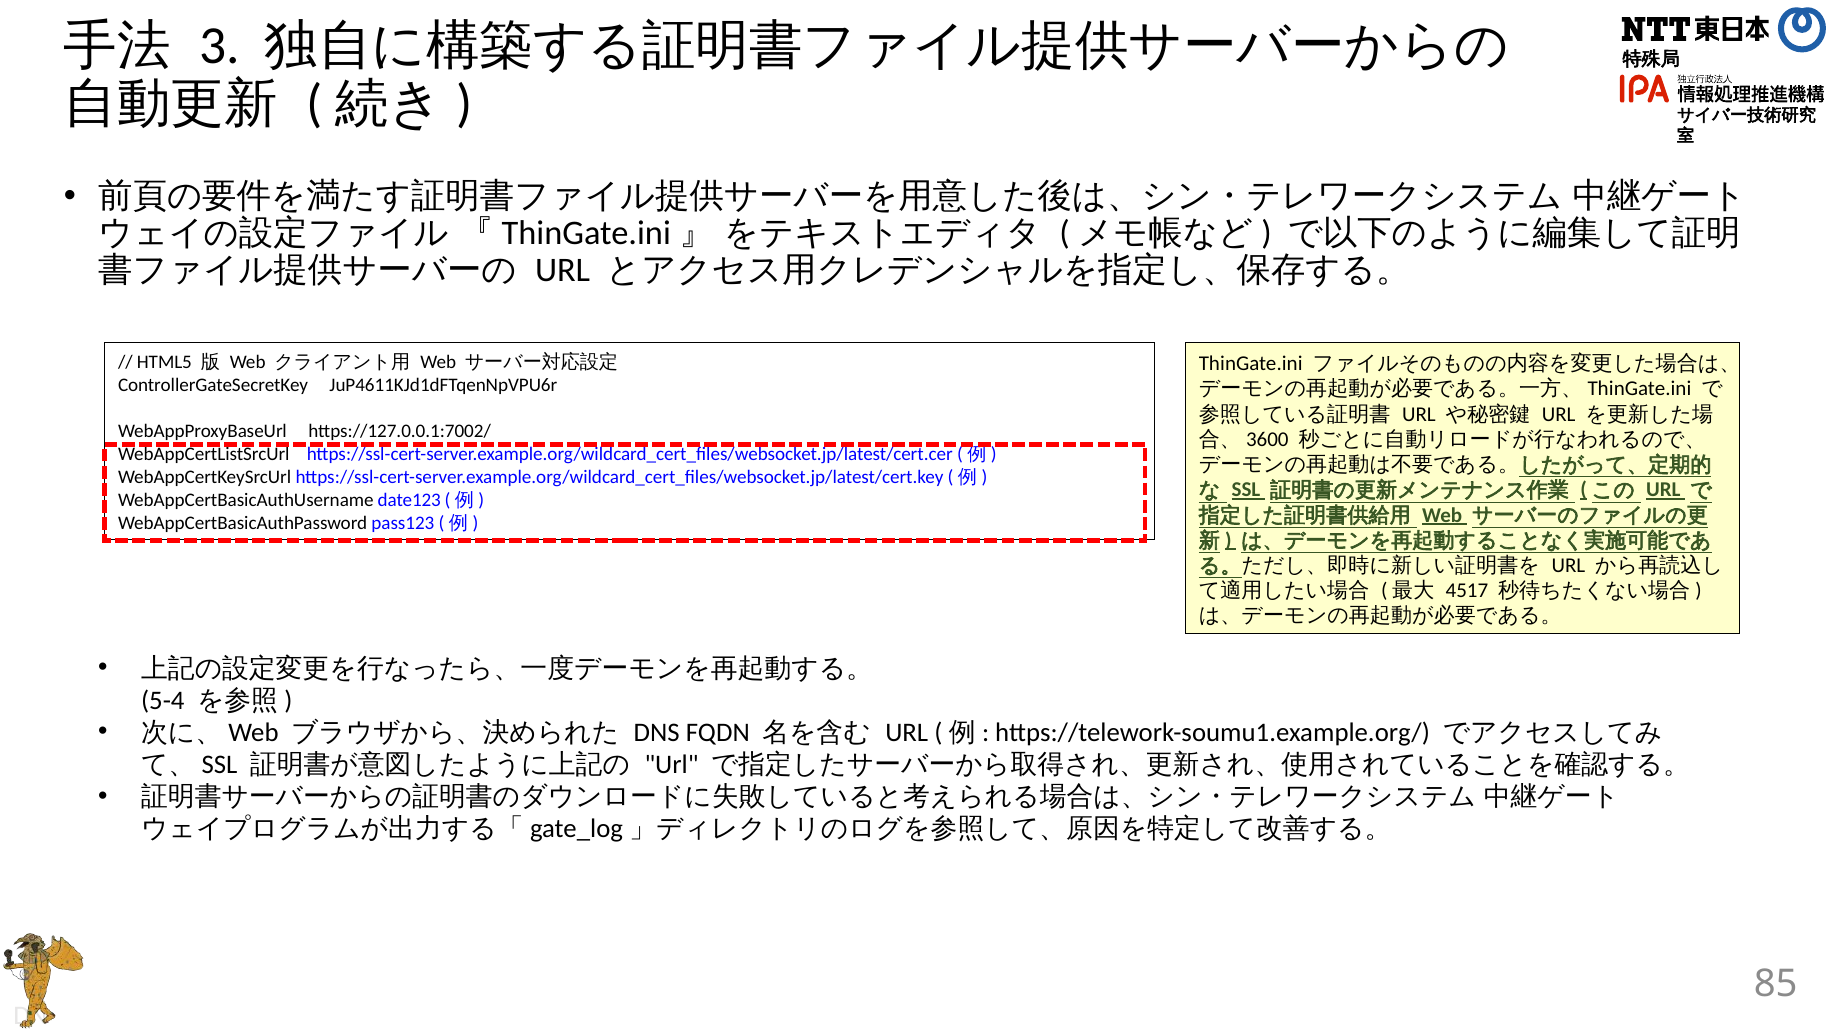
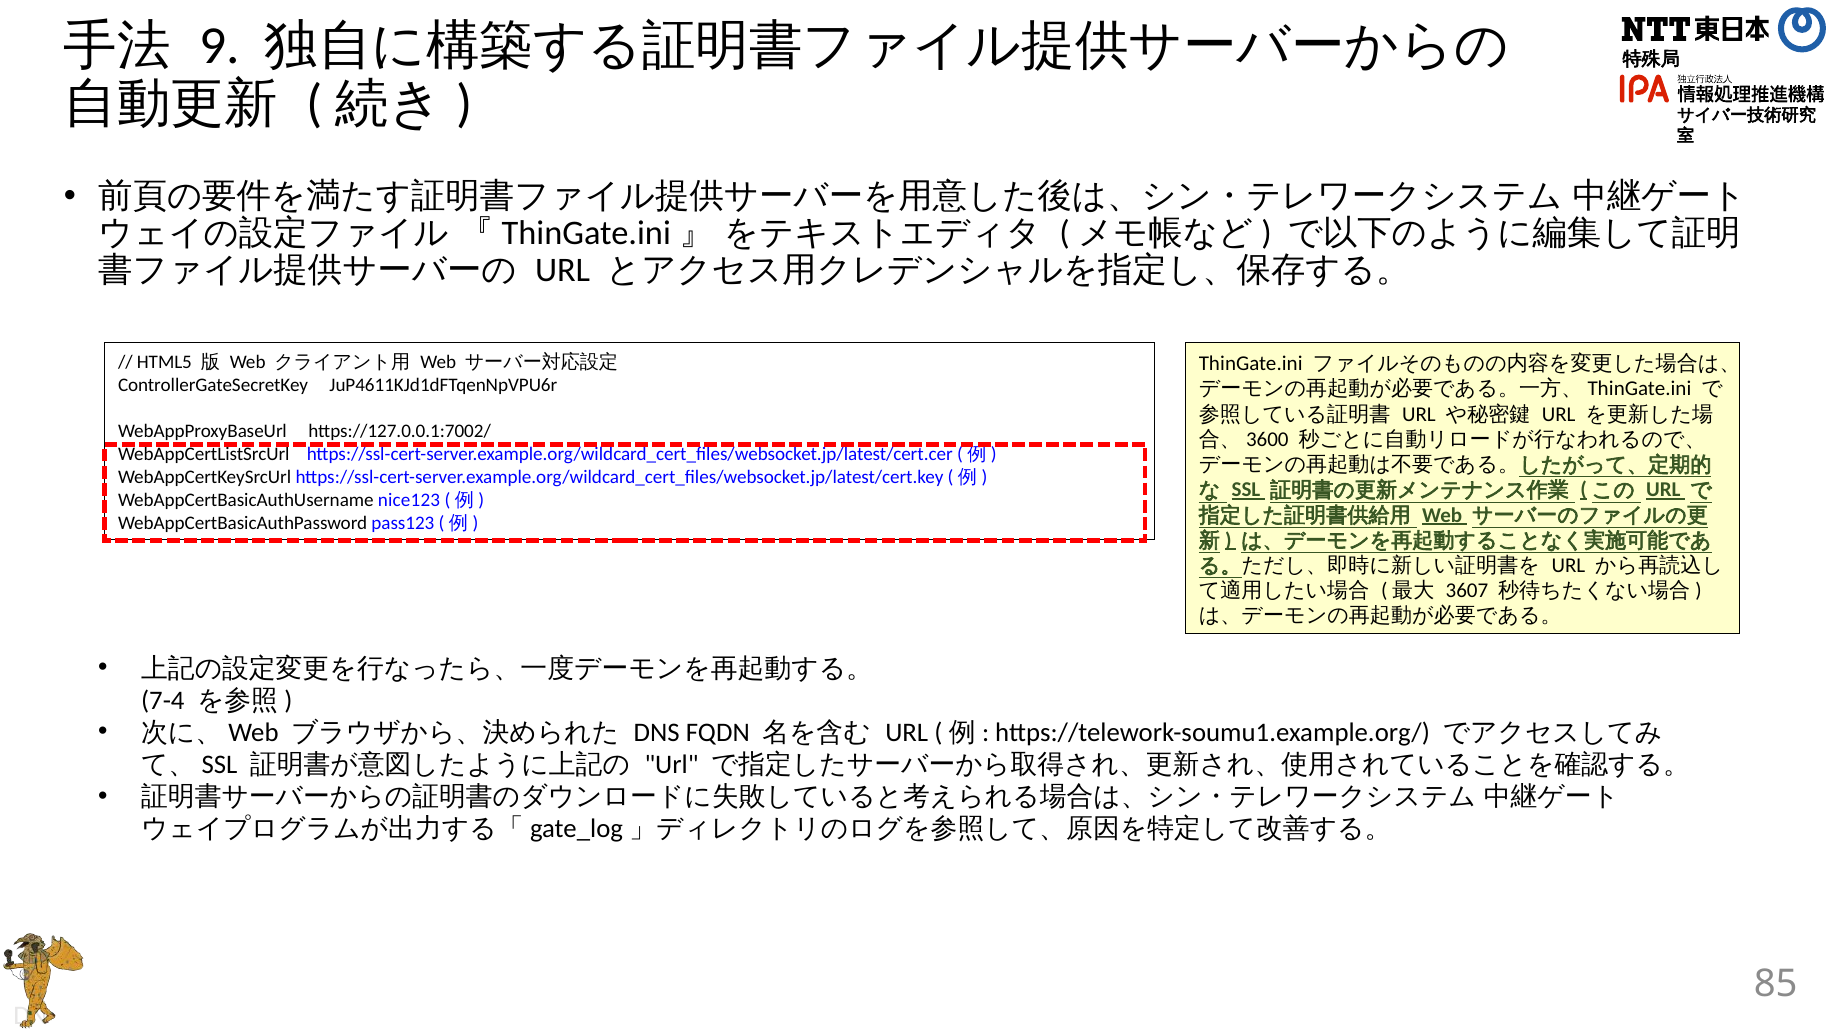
3: 3 -> 9 (220, 46)
date123: date123 -> nice123 (409, 500)
4517: 4517 -> 3607 (1467, 591)
5-4: 5-4 -> 7-4 (163, 700)
